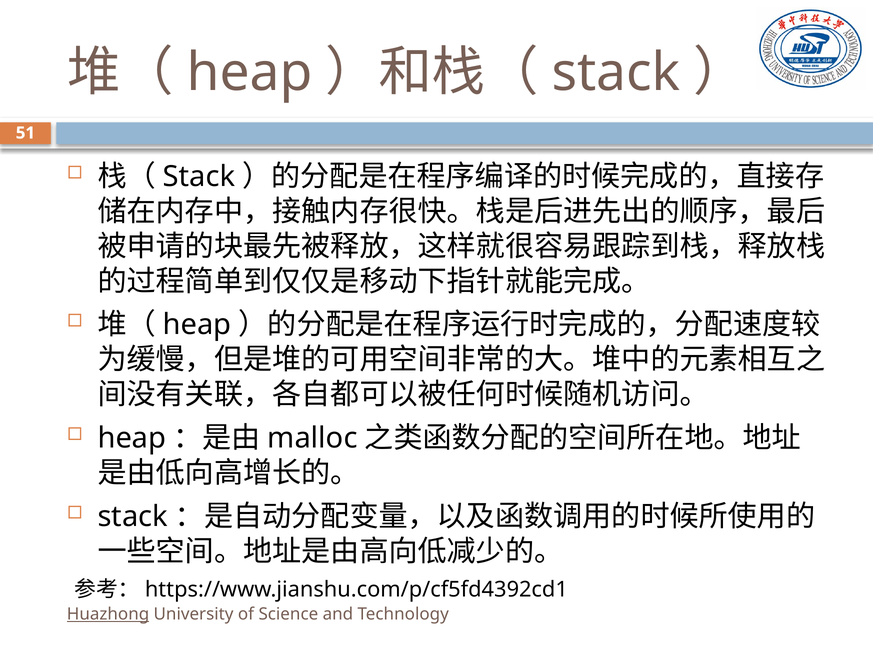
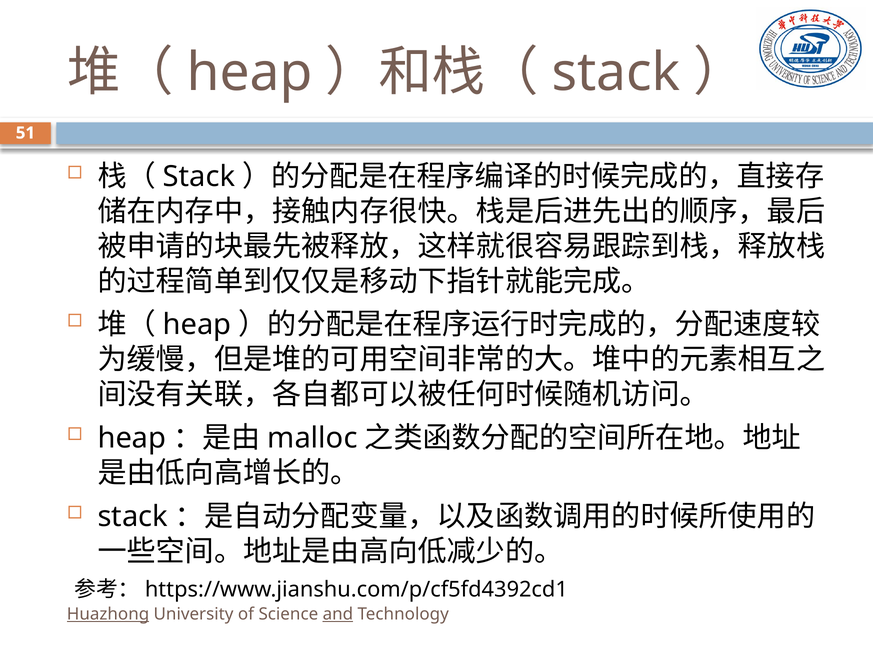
and underline: none -> present (338, 614)
